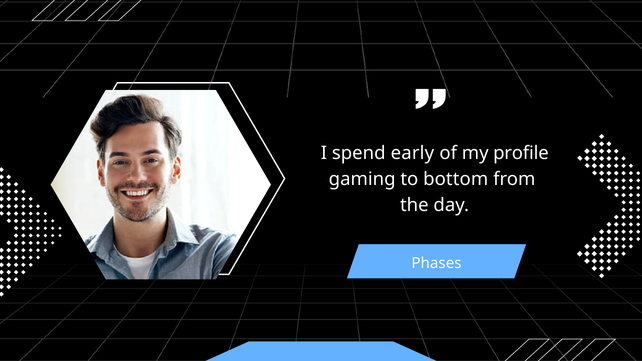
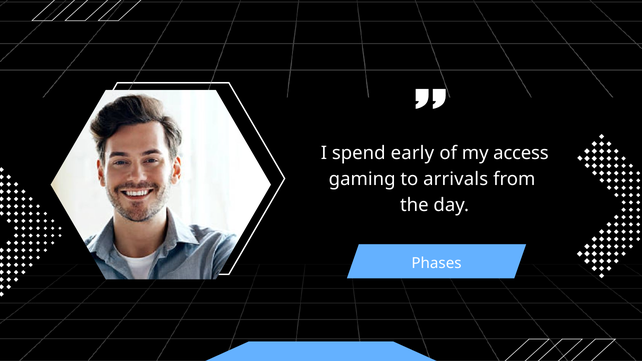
profile: profile -> access (521, 153)
bottom: bottom -> arrivals (456, 179)
